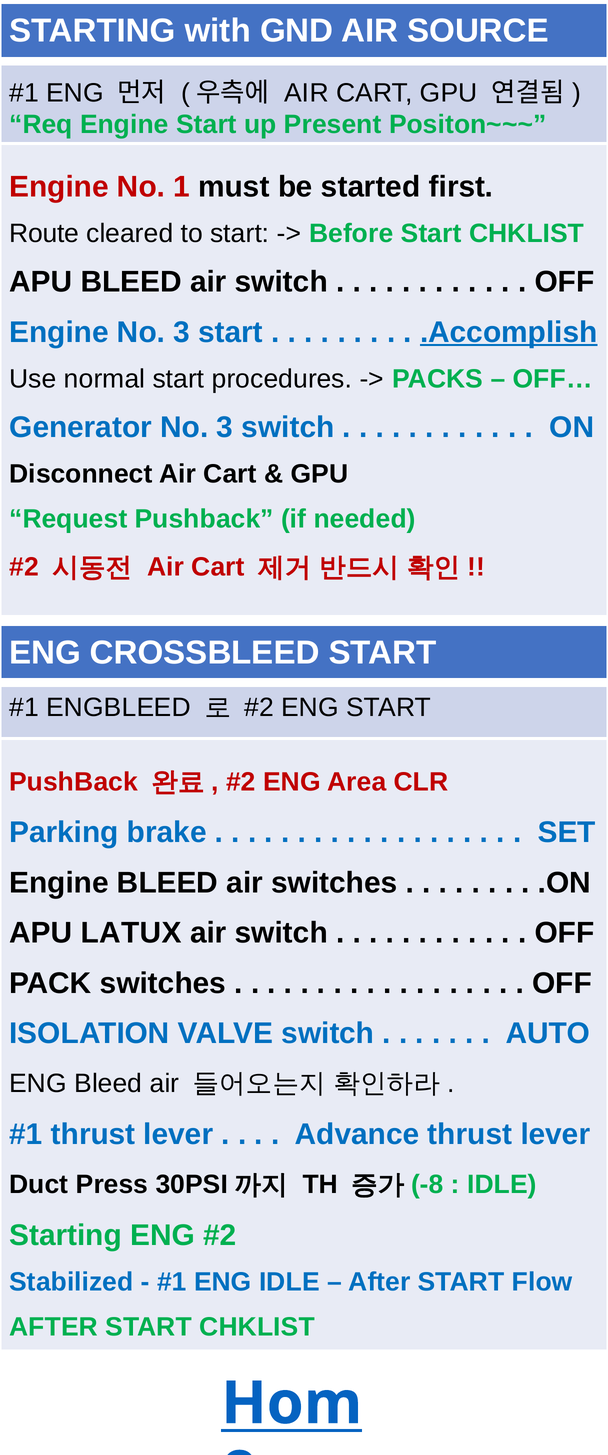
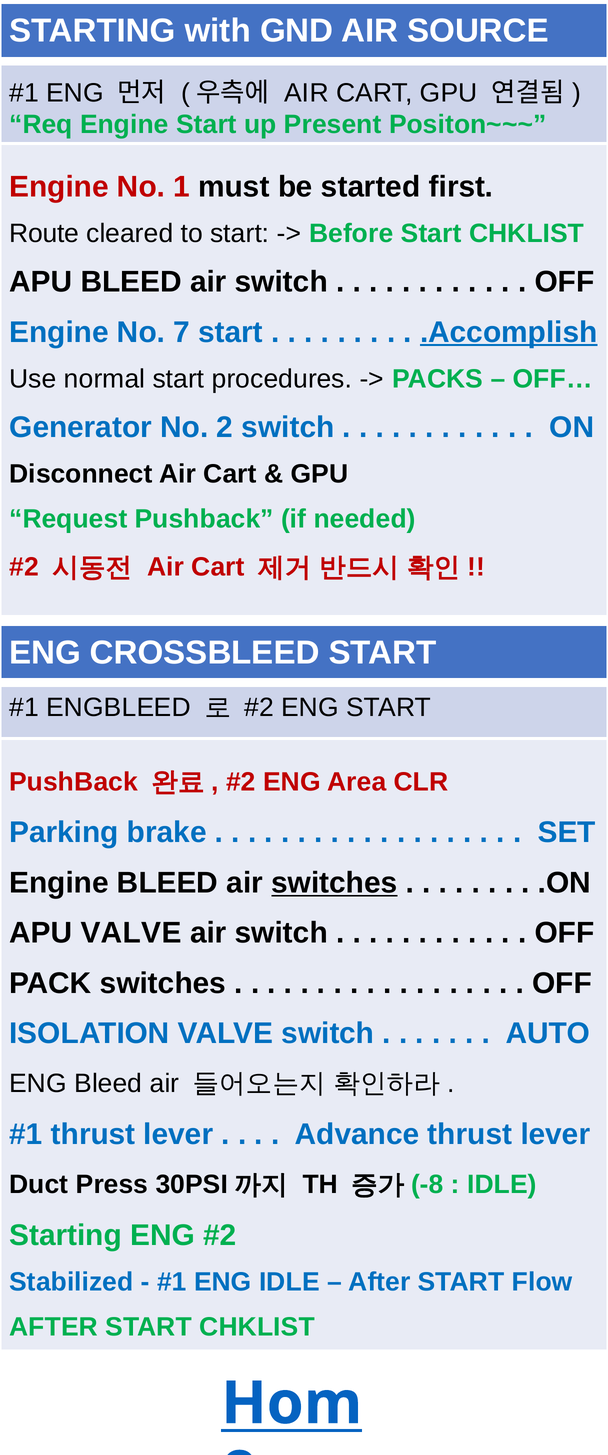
Engine No 3: 3 -> 7 (182, 332)
Generator No 3: 3 -> 2 (225, 427)
switches underline: none -> present (334, 883)
APU LATUX: LATUX -> VALVE (131, 933)
